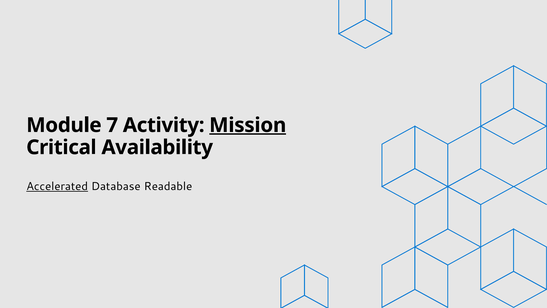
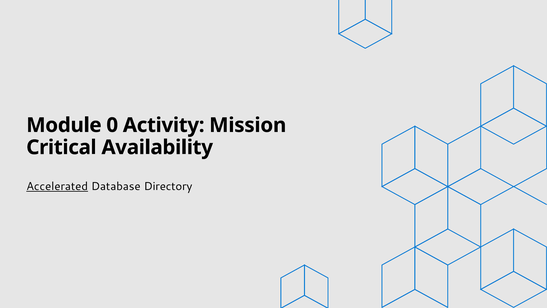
7: 7 -> 0 (112, 125)
Mission underline: present -> none (248, 125)
Readable: Readable -> Directory (168, 186)
